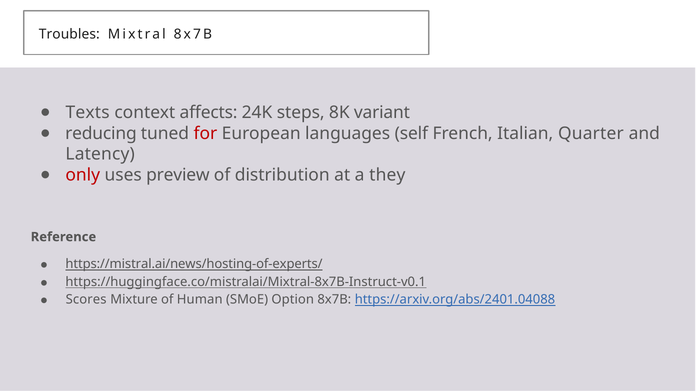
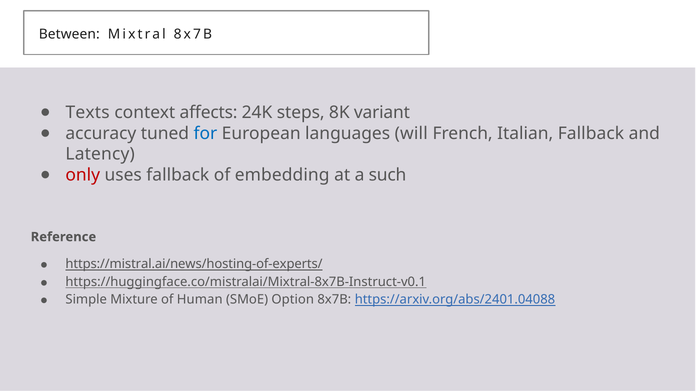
Troubles: Troubles -> Between (69, 34)
reducing: reducing -> accuracy (101, 133)
for colour: red -> blue (205, 133)
self: self -> will (411, 133)
Italian Quarter: Quarter -> Fallback (591, 133)
uses preview: preview -> fallback (178, 175)
distribution: distribution -> embedding (282, 175)
they: they -> such (387, 175)
Scores: Scores -> Simple (86, 300)
